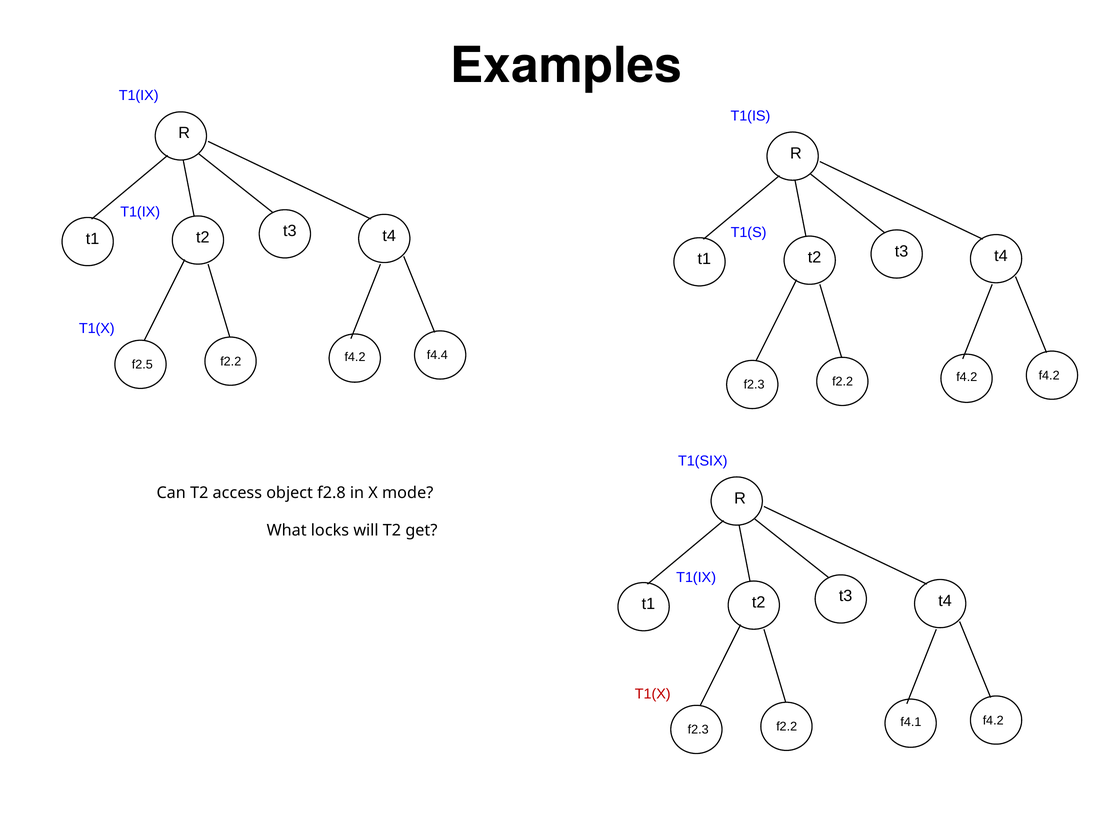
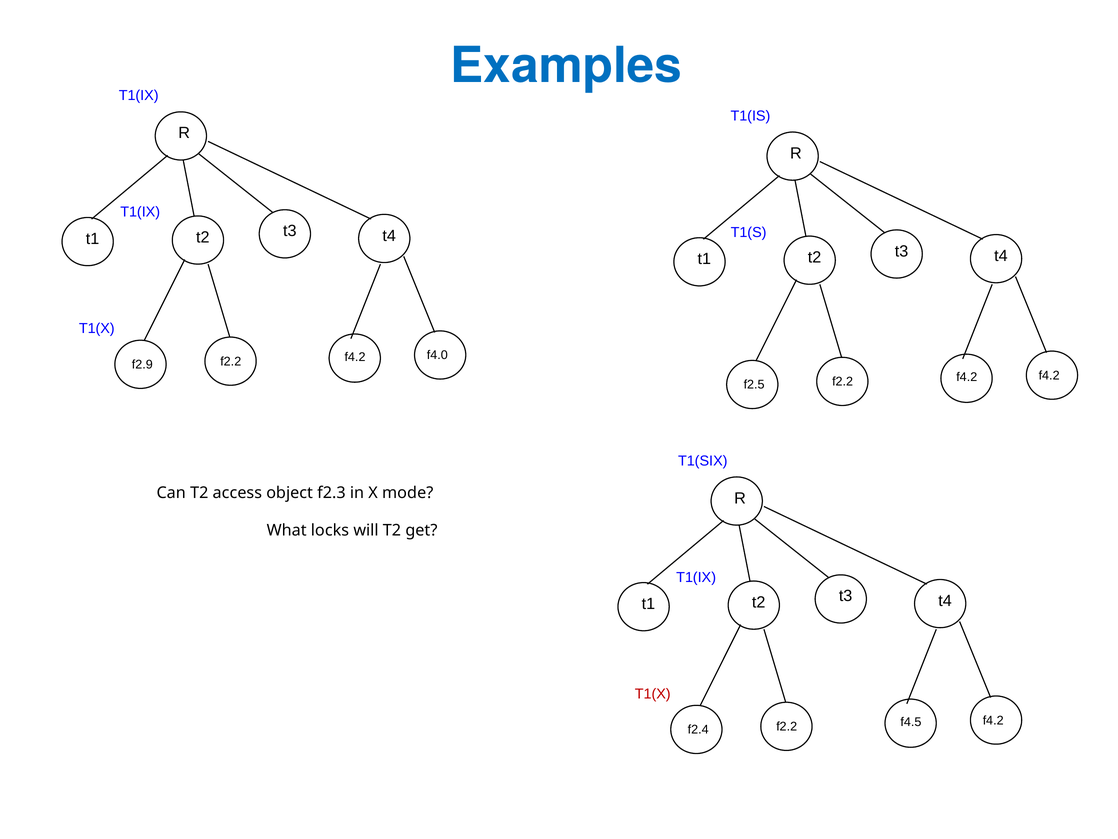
Examples colour: black -> blue (566, 66)
f2.5: f2.5 -> f2.9 (142, 364)
f4.4: f4.4 -> f4.0 (437, 355)
f2.3: f2.3 -> f2.5 (754, 385)
f2.8: f2.8 -> f2.3 (331, 493)
f2.3: f2.3 -> f2.4 (698, 729)
f4.1: f4.1 -> f4.5 (911, 722)
